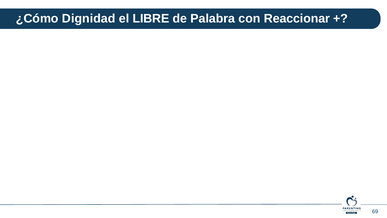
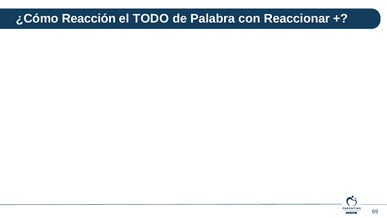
Dignidad: Dignidad -> Reacción (89, 19)
LIBRE: LIBRE -> TODO (151, 19)
